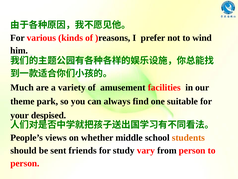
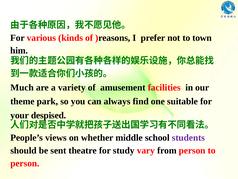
wind: wind -> town (202, 38)
students colour: orange -> purple (188, 137)
friends: friends -> theatre (83, 150)
